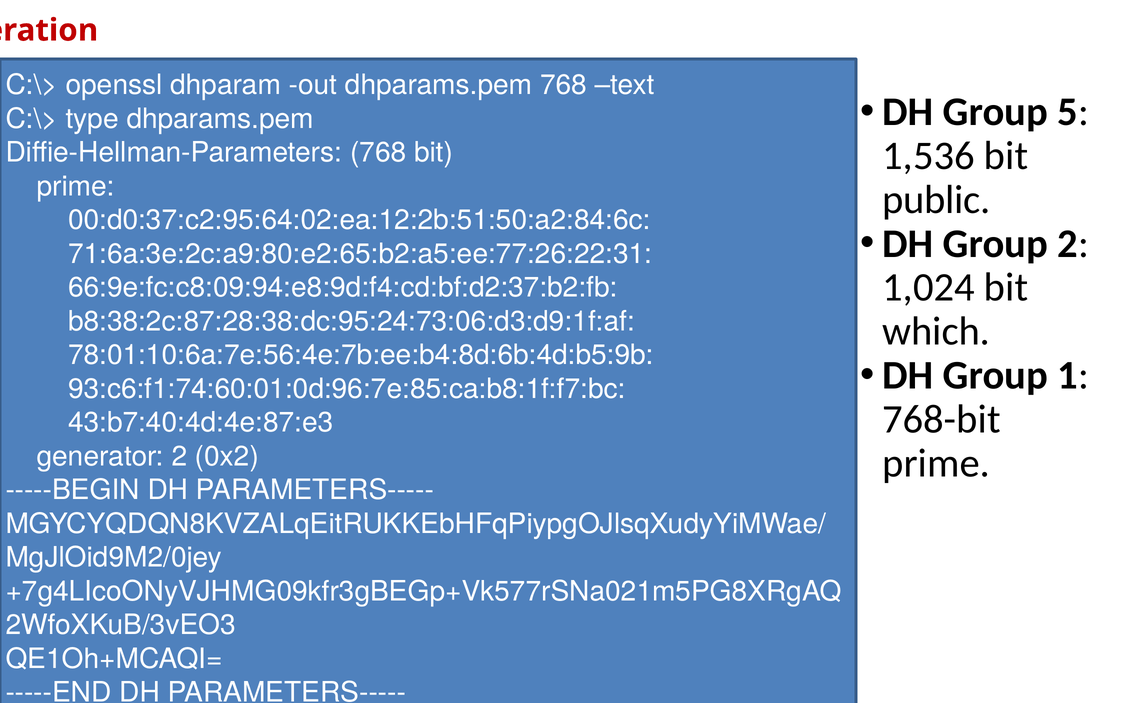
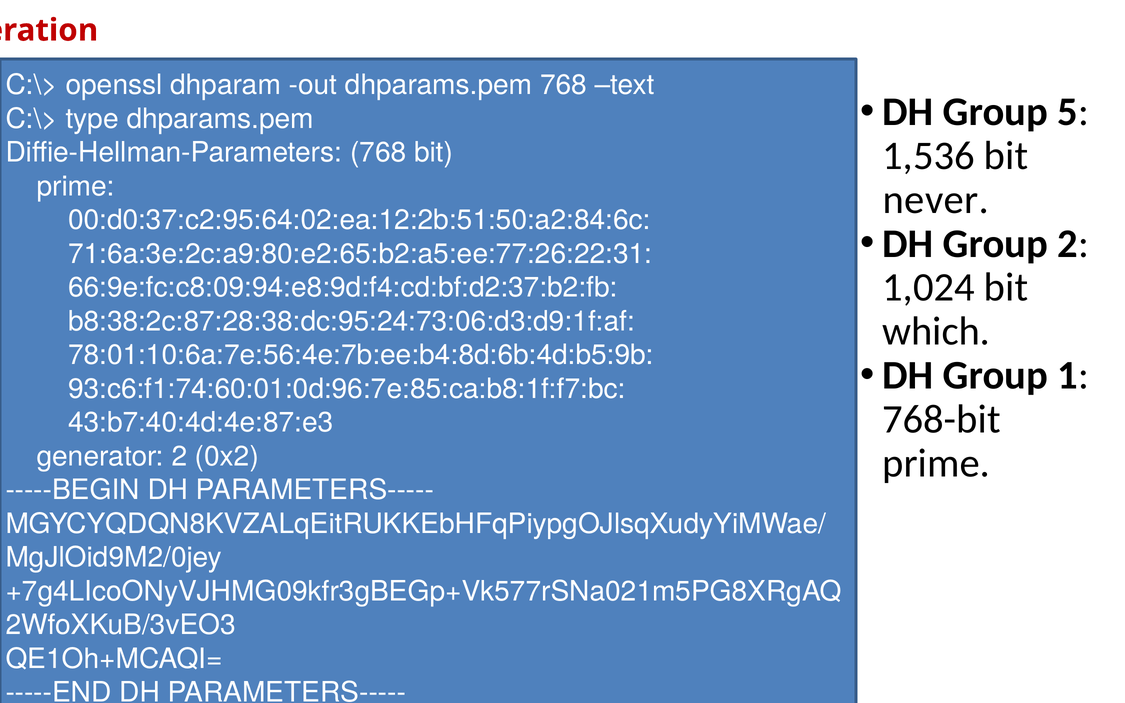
public: public -> never (936, 200)
